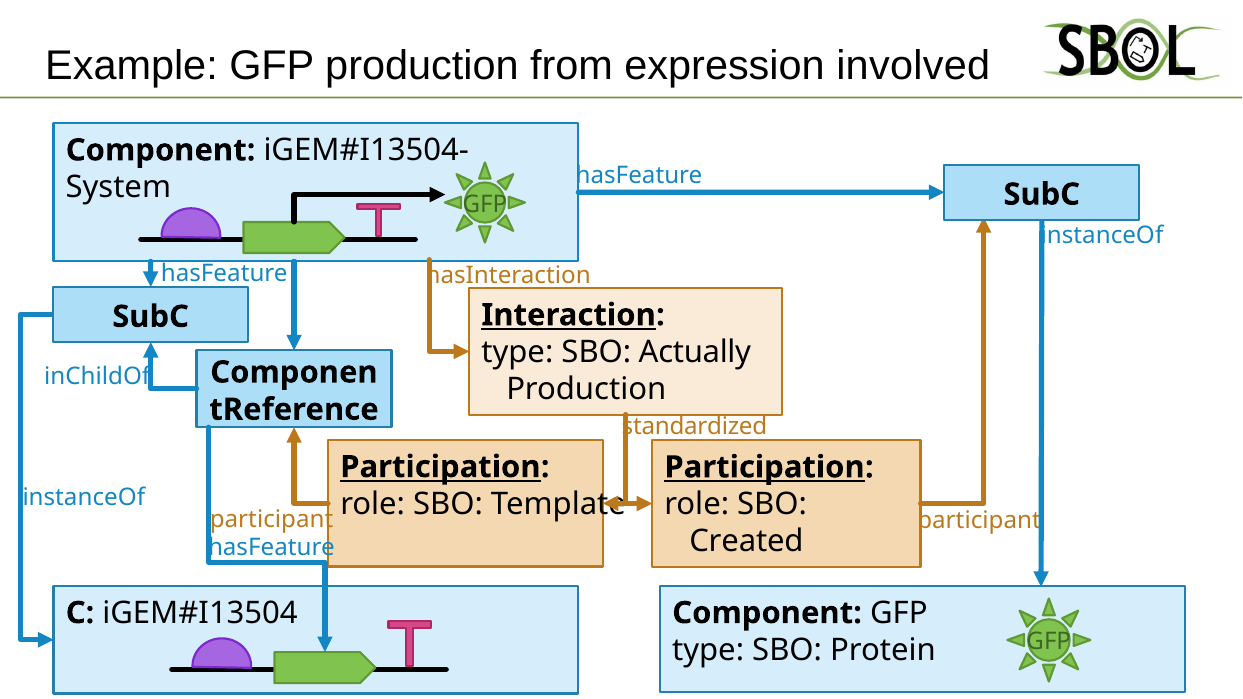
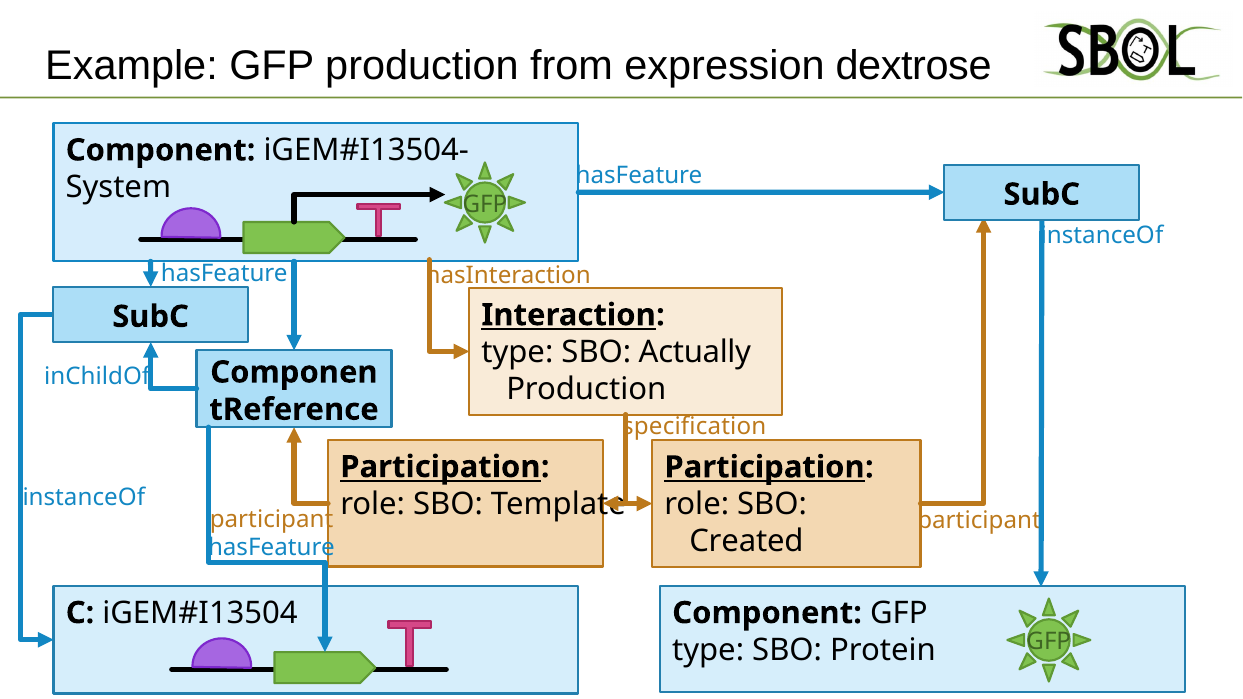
involved: involved -> dextrose (914, 66)
standardized: standardized -> specification (694, 427)
